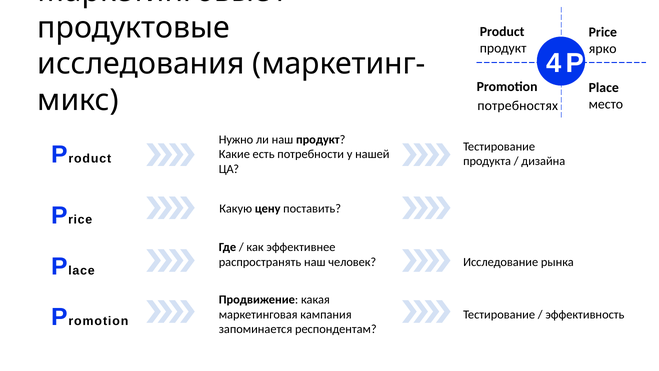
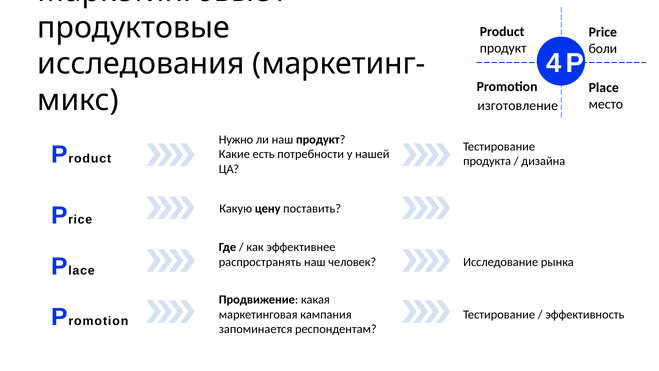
ярко: ярко -> боли (603, 49)
потребностях: потребностях -> изготовление (518, 106)
